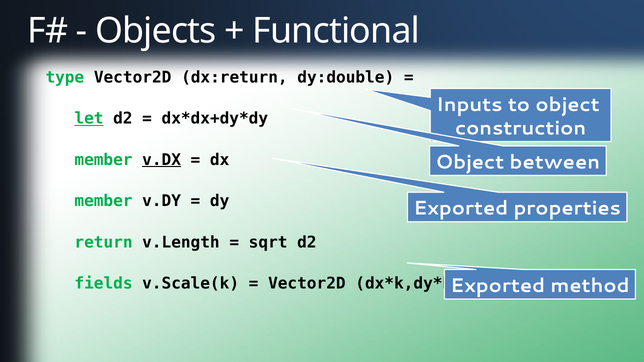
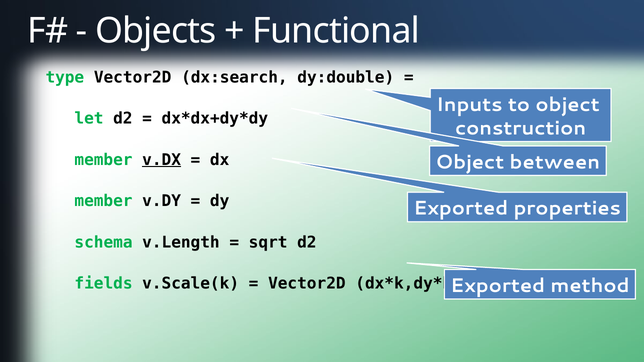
dx:return: dx:return -> dx:search (234, 78)
let underline: present -> none (89, 119)
return: return -> schema (104, 242)
